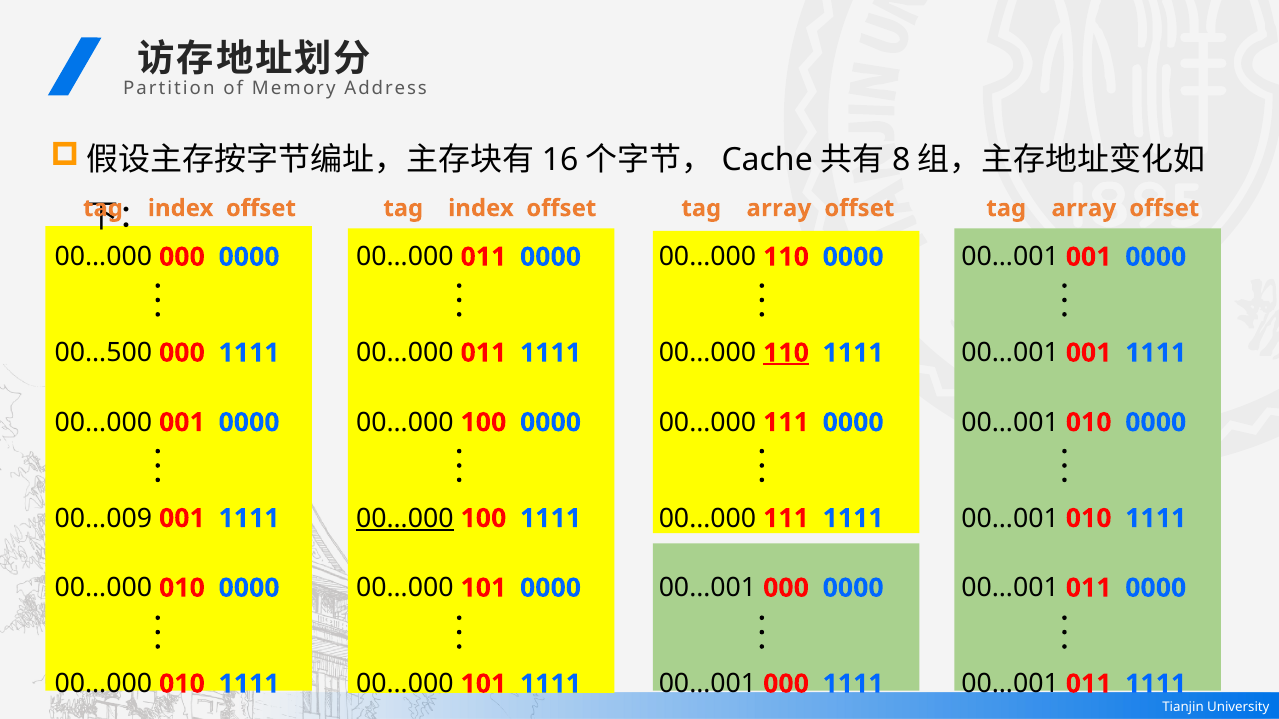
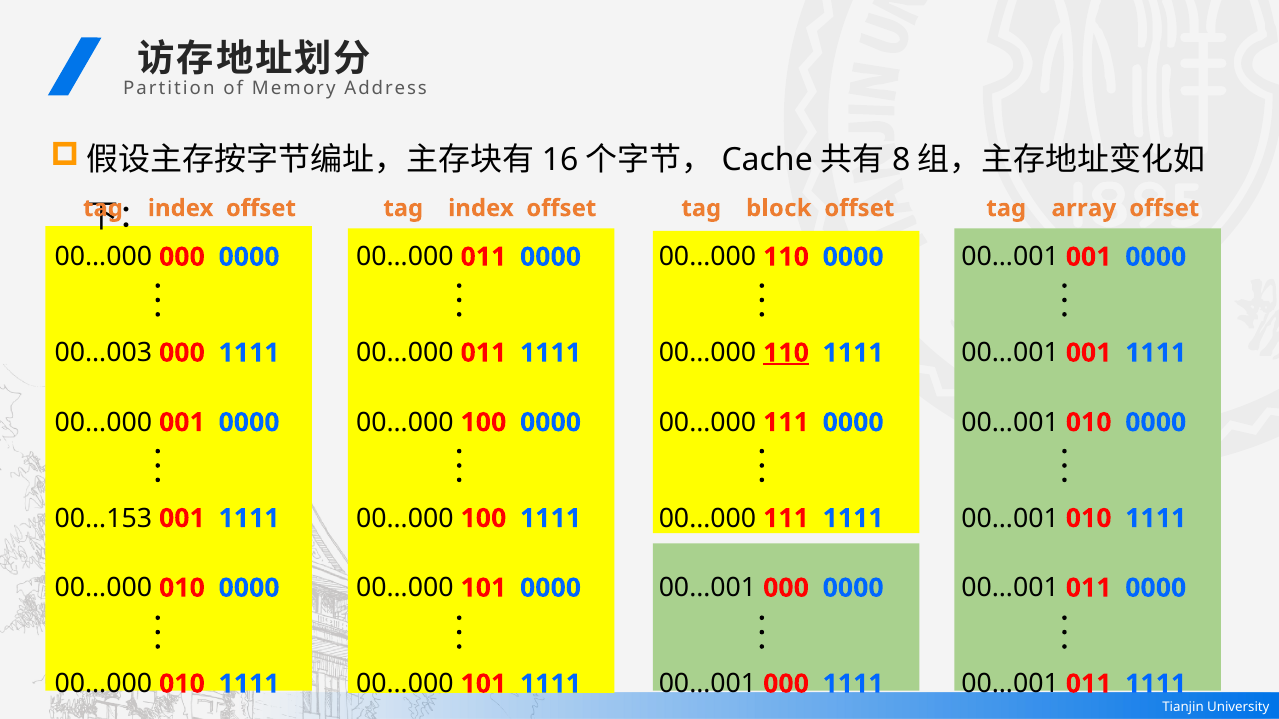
index offset tag array: array -> block (779, 208)
00…500: 00…500 -> 00…003 (103, 353)
00…009: 00…009 -> 00…153 (103, 519)
00…000 underline: present -> none (405, 519)
